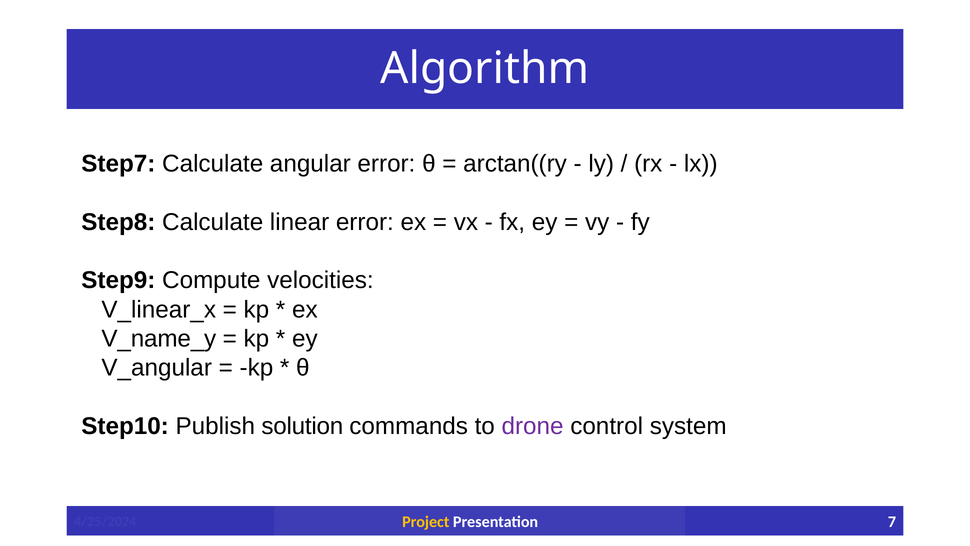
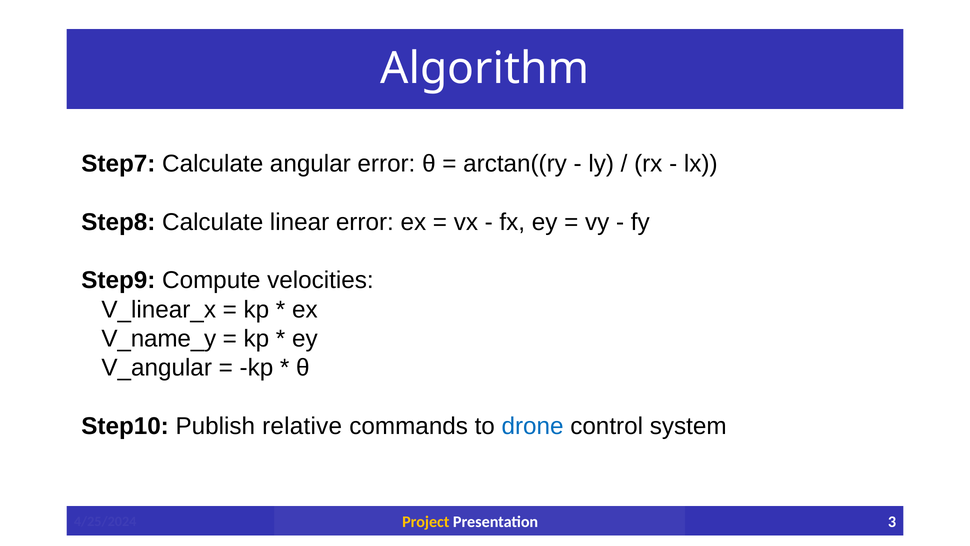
solution: solution -> relative (302, 426)
drone colour: purple -> blue (533, 426)
7: 7 -> 3 (892, 521)
